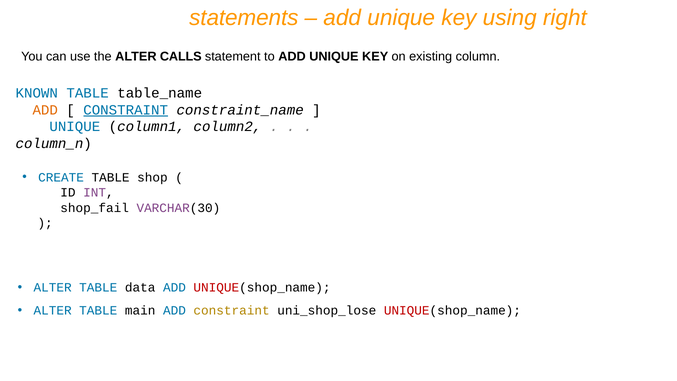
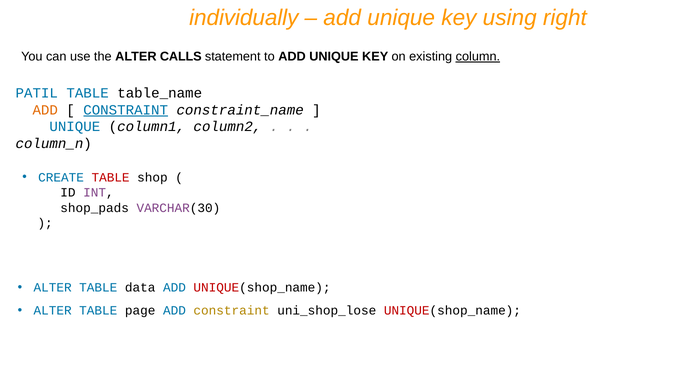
statements: statements -> individually (244, 18)
column underline: none -> present (478, 56)
KNOWN: KNOWN -> PATIL (37, 93)
TABLE colour: black -> red (111, 177)
shop_fail: shop_fail -> shop_pads (95, 208)
main: main -> page (140, 310)
